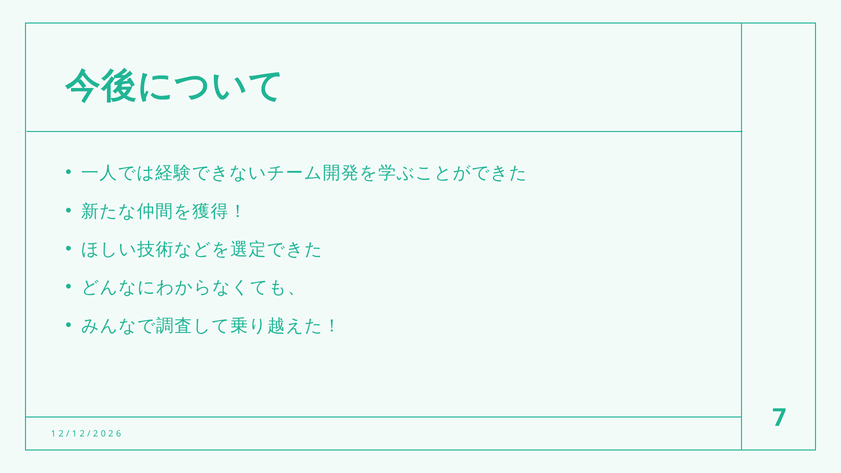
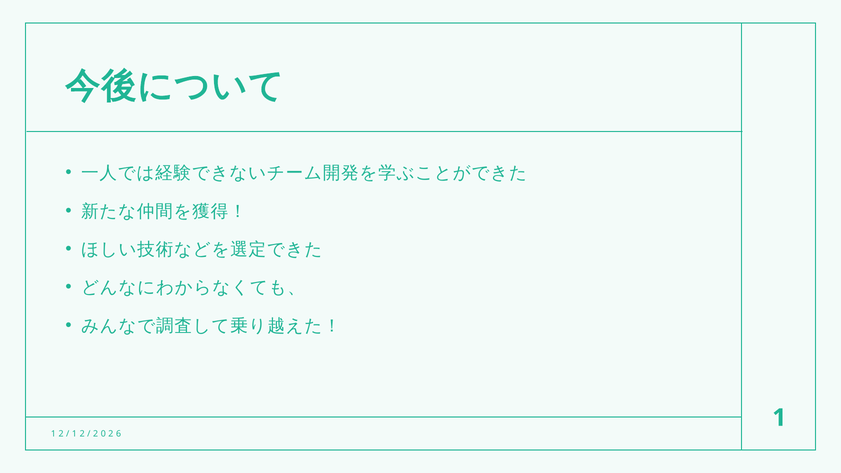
7: 7 -> 1 (779, 418)
